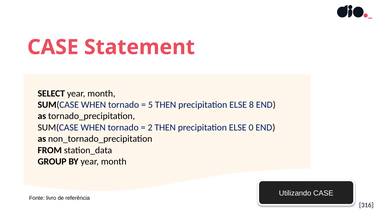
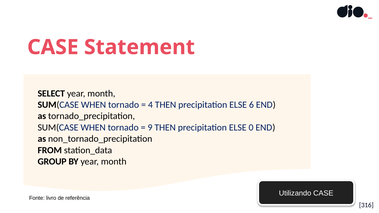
5: 5 -> 4 (150, 105)
8: 8 -> 6 (251, 105)
2: 2 -> 9 (150, 128)
